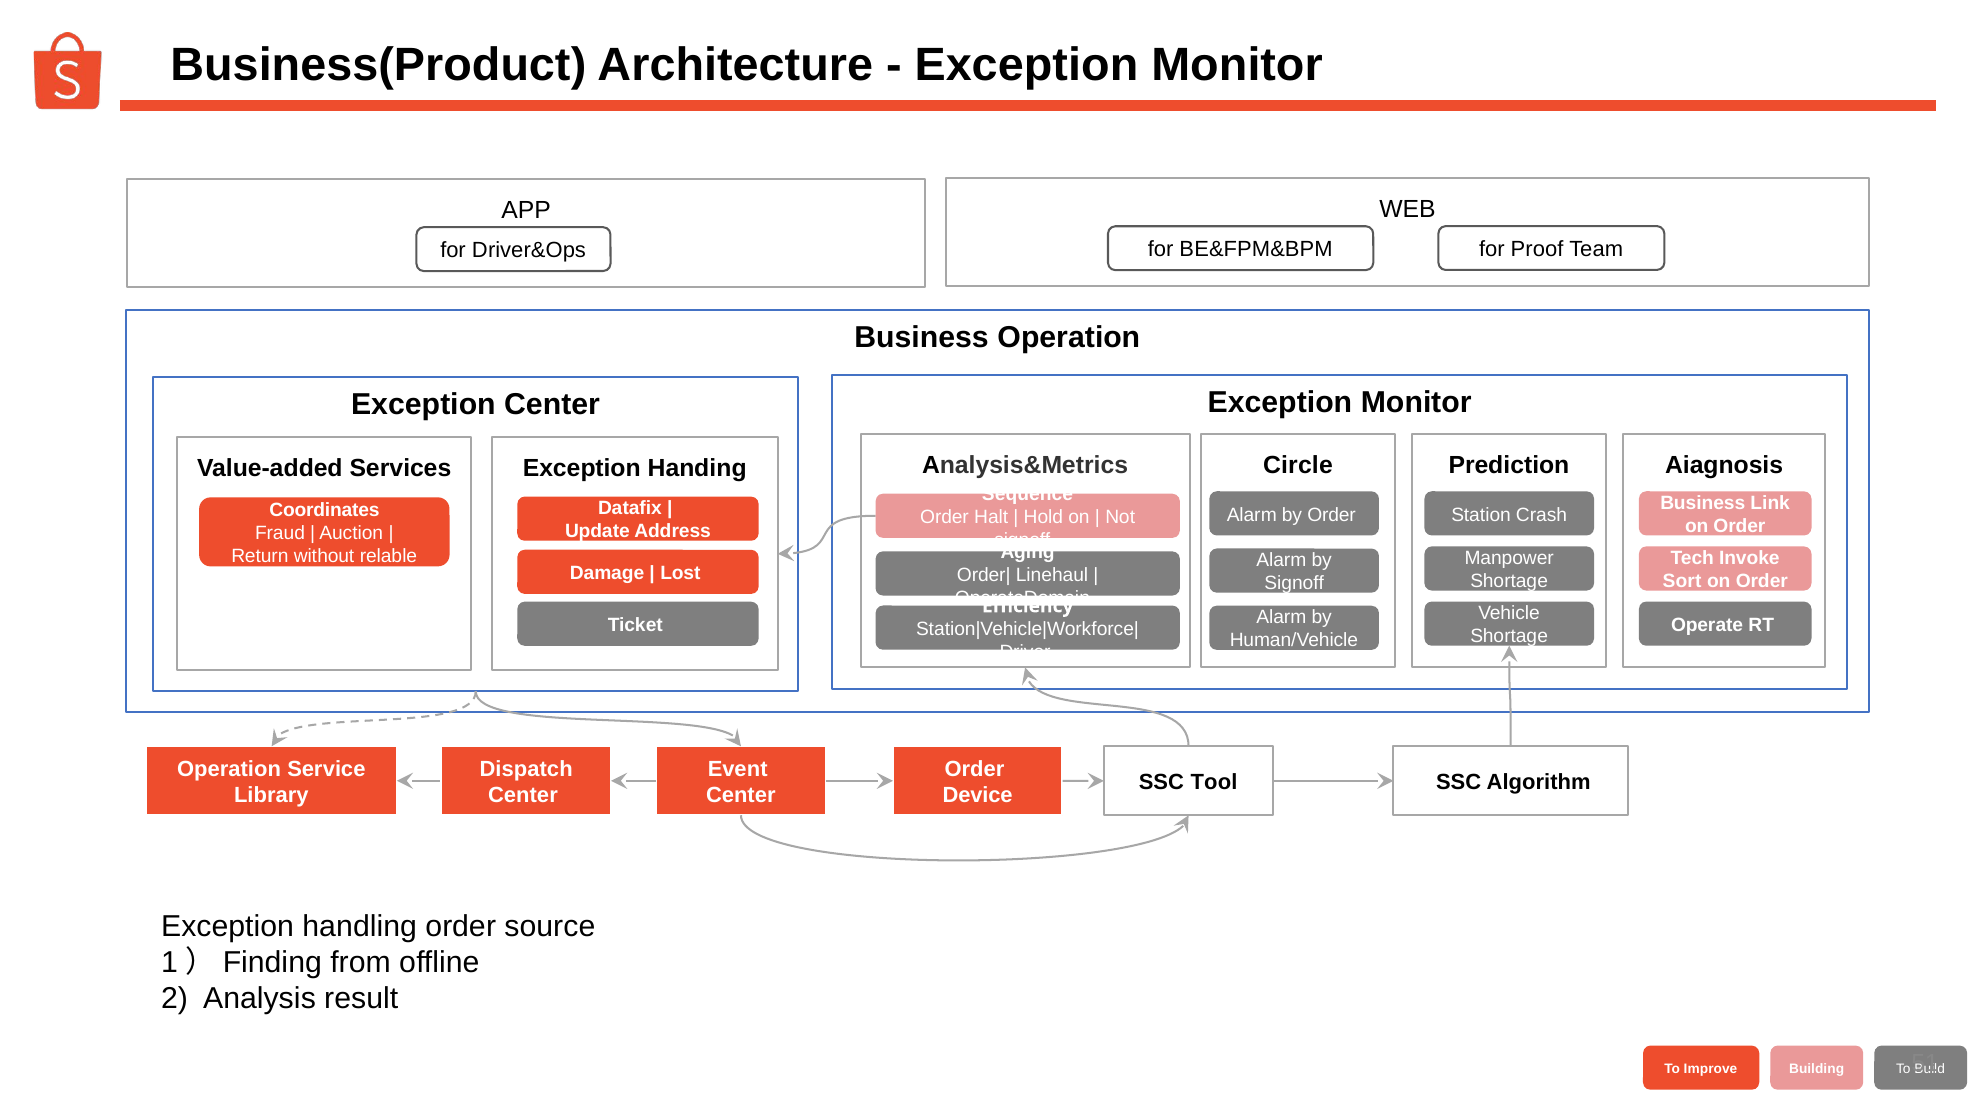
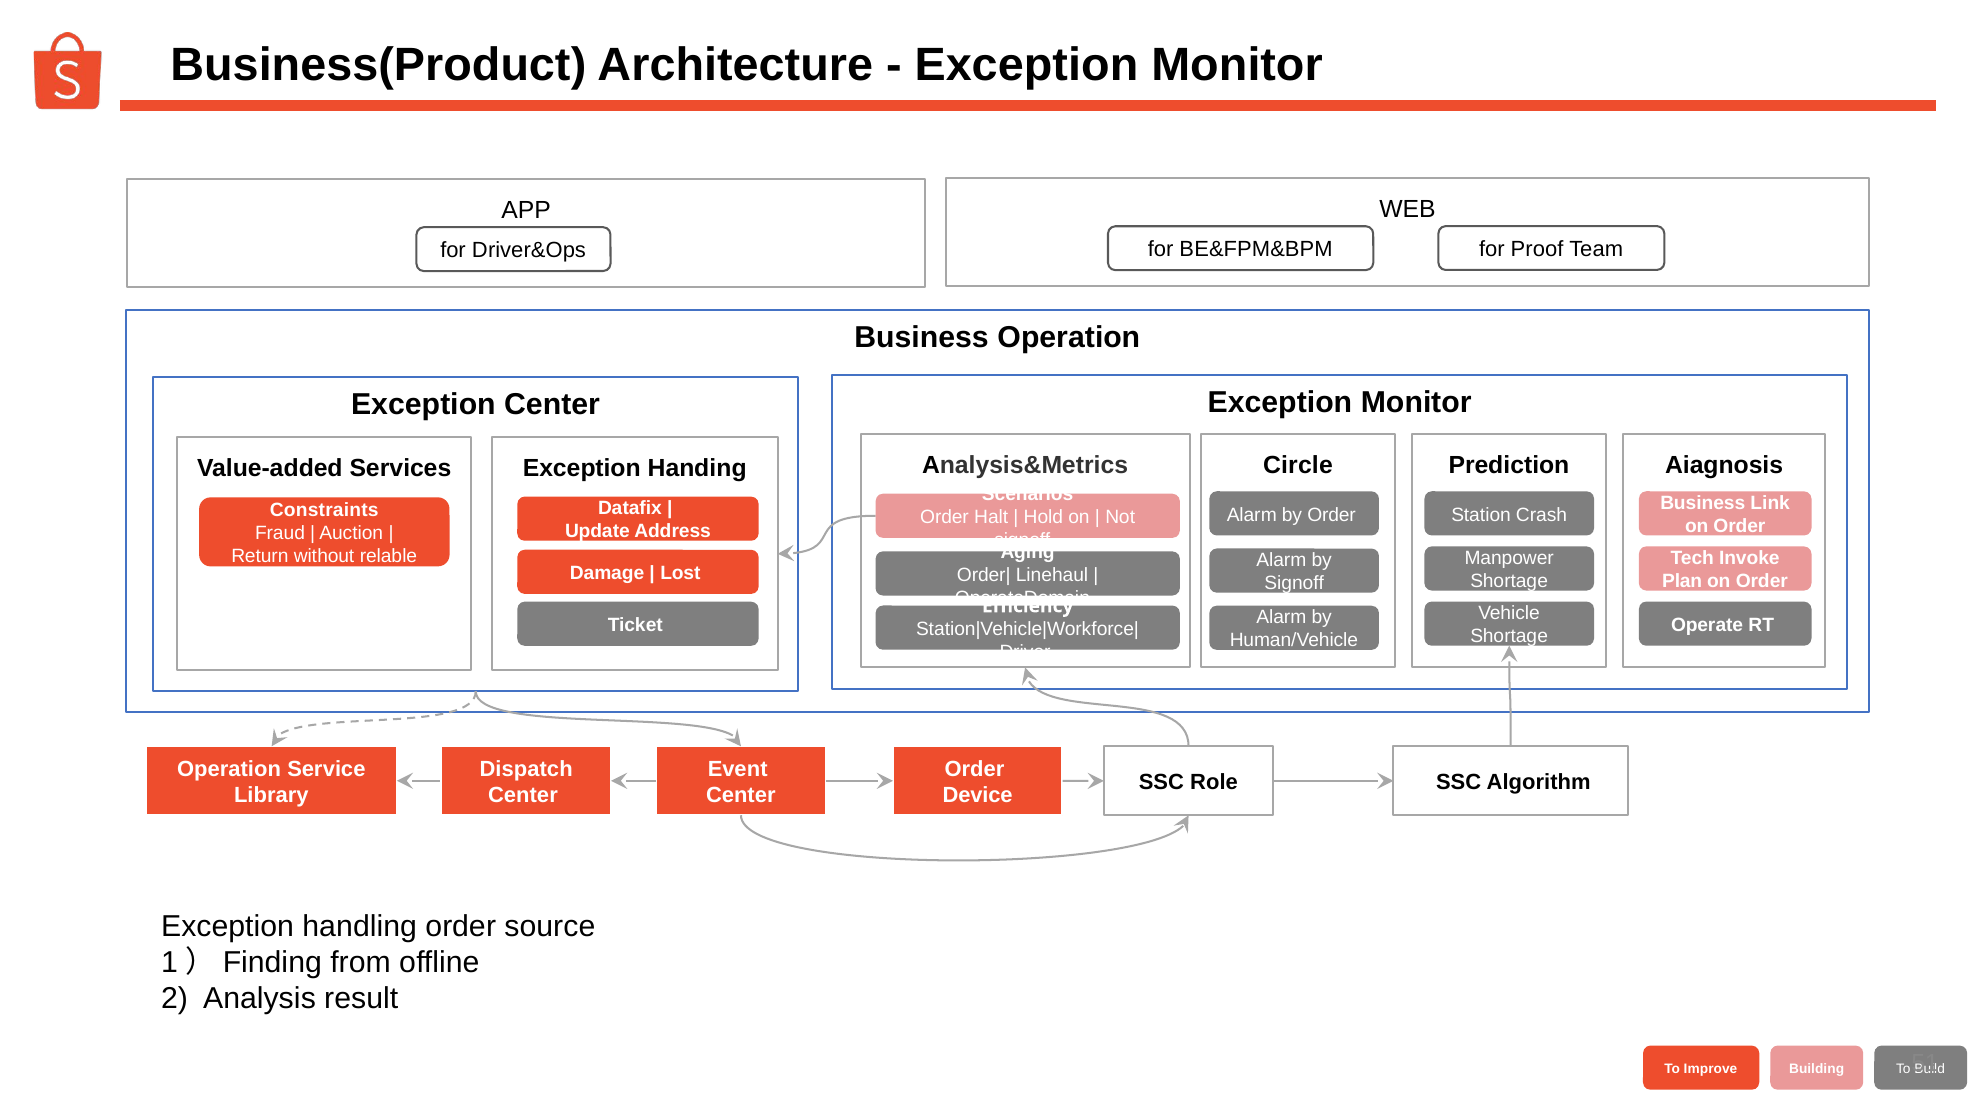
Sequence: Sequence -> Scenarios (1028, 494)
Coordinates: Coordinates -> Constraints (324, 510)
Sort: Sort -> Plan (1682, 582)
Tool: Tool -> Role (1214, 783)
